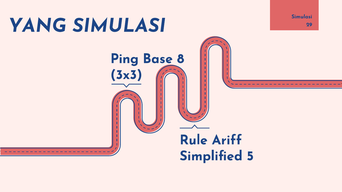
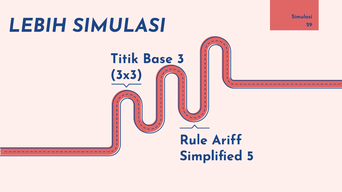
YANG: YANG -> LEBIH (38, 26)
Ping: Ping -> Titik (124, 59)
8: 8 -> 3 (181, 59)
